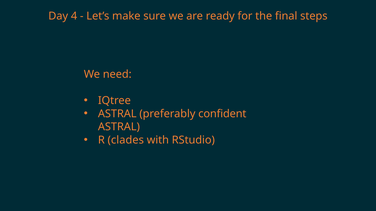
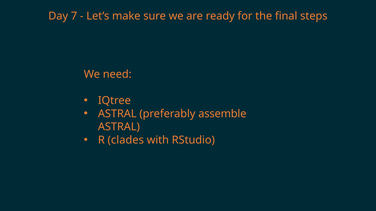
4: 4 -> 7 (74, 16)
confident: confident -> assemble (222, 114)
